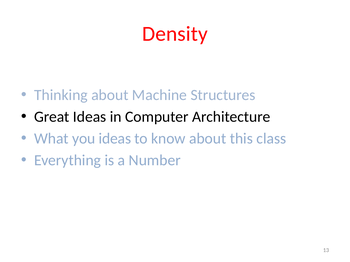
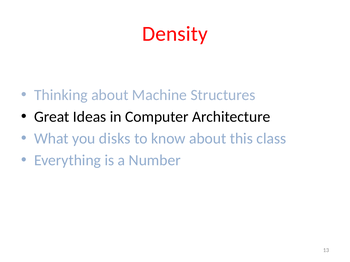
you ideas: ideas -> disks (115, 139)
